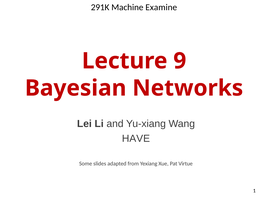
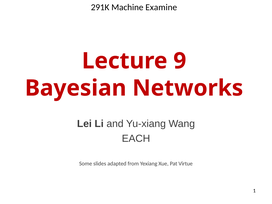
HAVE: HAVE -> EACH (136, 138)
